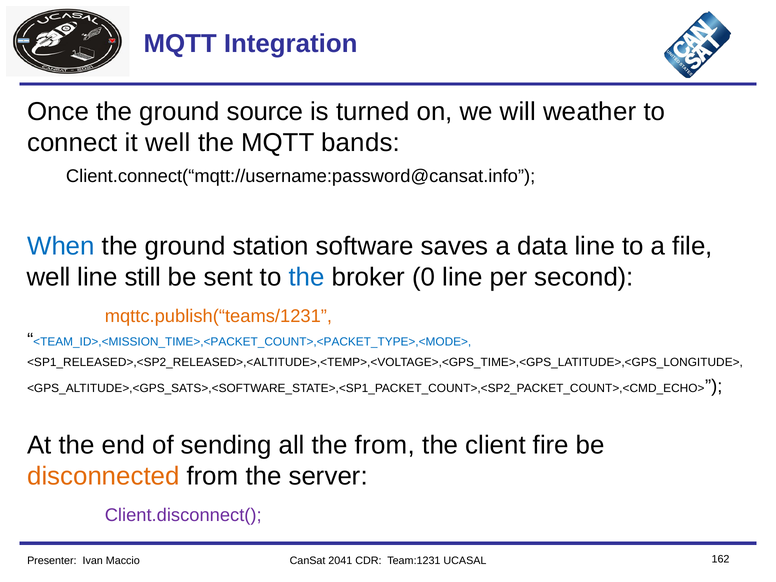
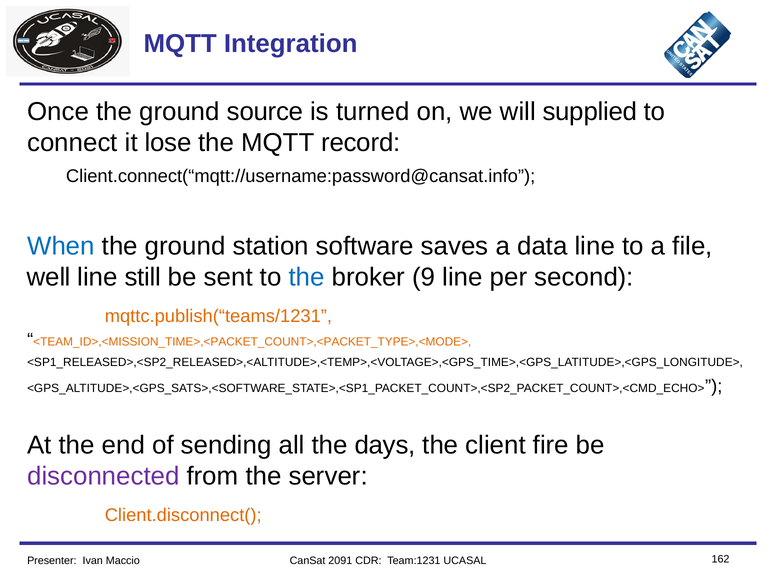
weather: weather -> supplied (590, 112)
it well: well -> lose (168, 143)
bands: bands -> record (361, 143)
0: 0 -> 9 (424, 277)
<TEAM_ID>,<MISSION_TIME>,<PACKET_COUNT>,<PACKET_TYPE>,<MODE> colour: blue -> orange (252, 342)
the from: from -> days (385, 445)
disconnected colour: orange -> purple (103, 476)
Client.disconnect( colour: purple -> orange (183, 515)
2041: 2041 -> 2091 (340, 561)
